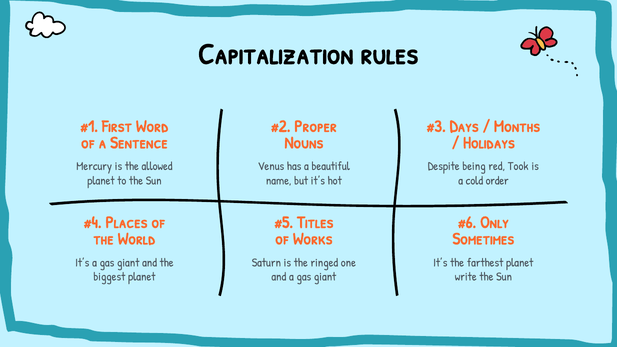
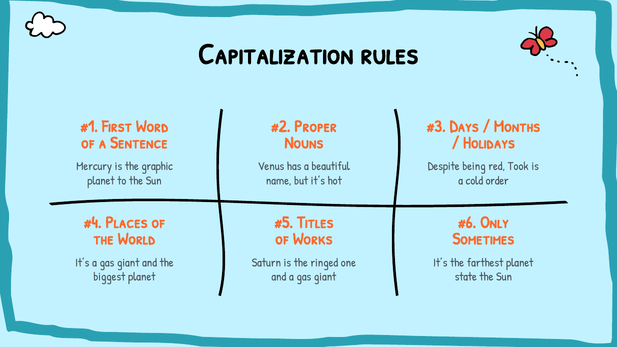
allowed: allowed -> graphic (157, 167)
write: write -> state (466, 277)
